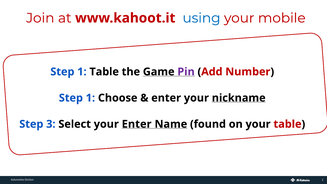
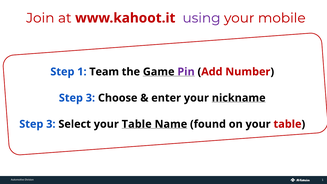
using colour: blue -> purple (202, 18)
1 Table: Table -> Team (104, 72)
1: 1 -> 3 (90, 98)
Select your Enter: Enter -> Table (137, 124)
